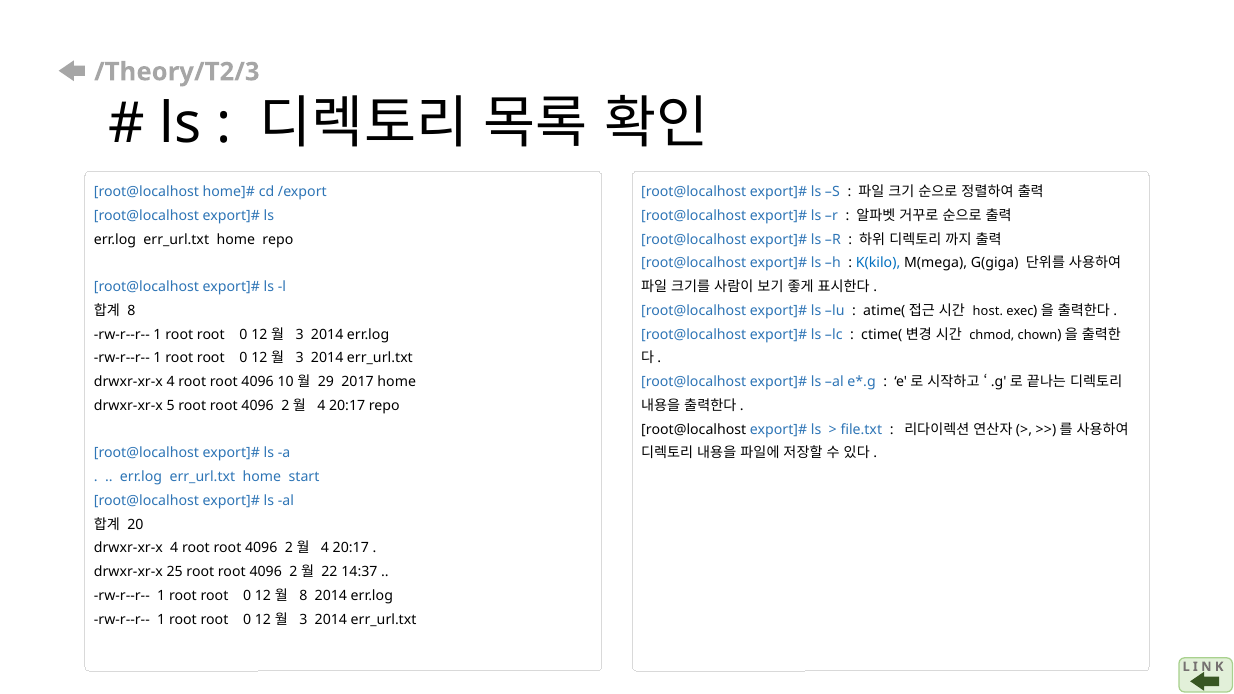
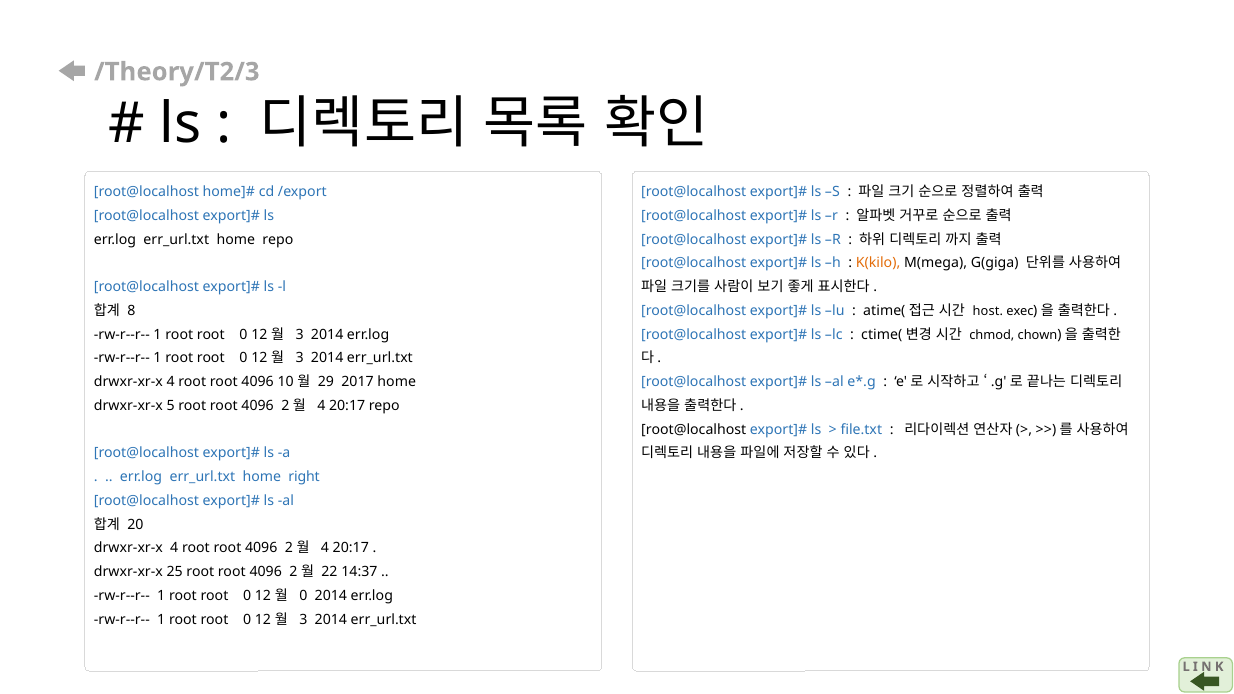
K(kilo colour: blue -> orange (878, 263)
start: start -> right (304, 477)
8: 8 -> 0 (303, 596)
